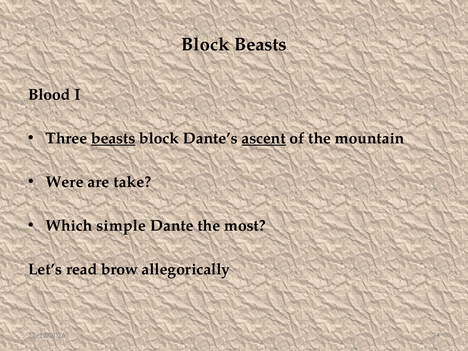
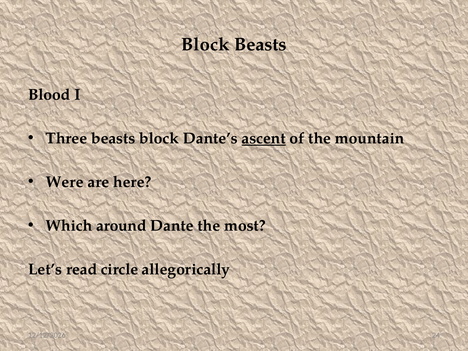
beasts underline: present -> none (113, 138)
take: take -> here (132, 182)
simple: simple -> around (121, 226)
brow: brow -> circle (120, 269)
